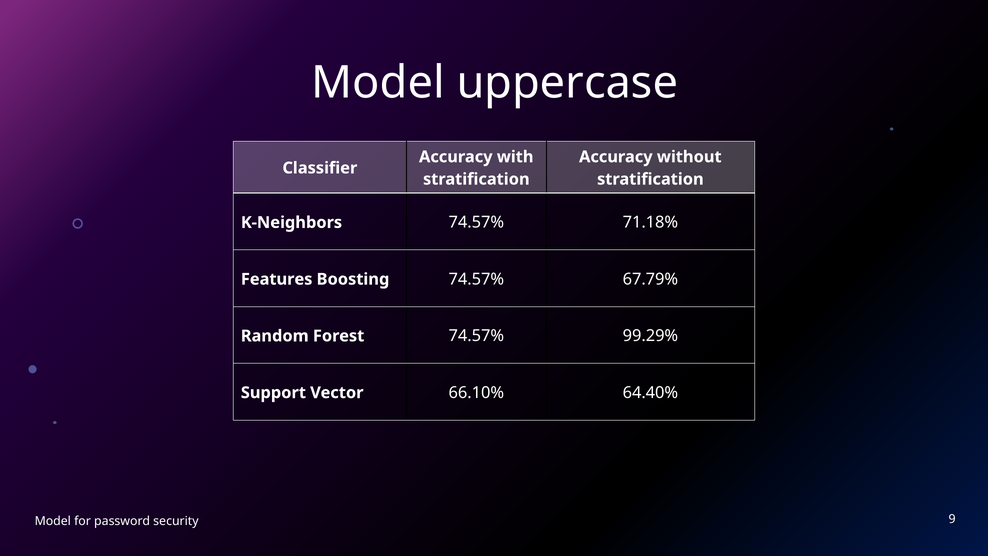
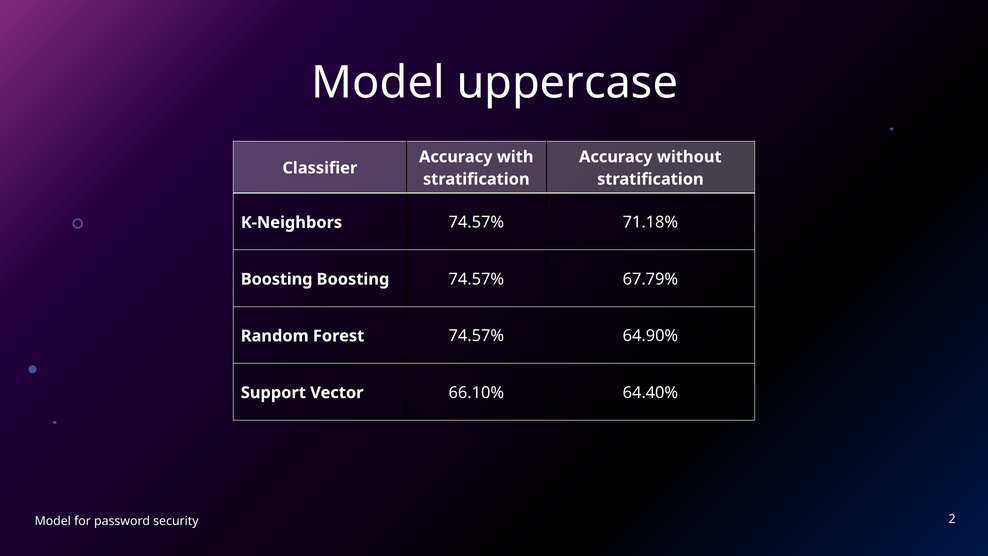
Features: Features -> Boosting (277, 279)
99.29%: 99.29% -> 64.90% (650, 336)
9: 9 -> 2 (952, 519)
